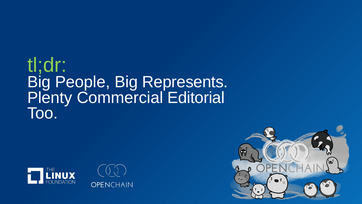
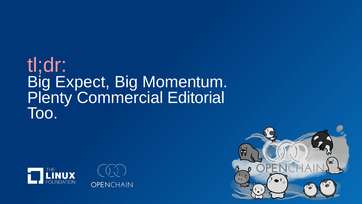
tl;dr colour: light green -> pink (47, 65)
People: People -> Expect (83, 82)
Represents: Represents -> Momentum (185, 82)
